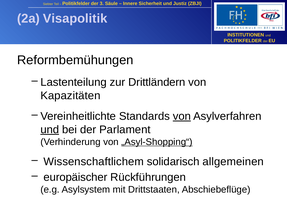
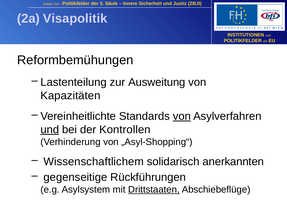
Drittländern: Drittländern -> Ausweitung (157, 82)
Parlament: Parlament -> Kontrollen (125, 130)
„Asyl-Shopping“ underline: present -> none (157, 142)
allgemeinen: allgemeinen -> anerkannten (233, 162)
europäischer: europäischer -> gegenseitige (75, 178)
Drittstaaten underline: none -> present (154, 190)
